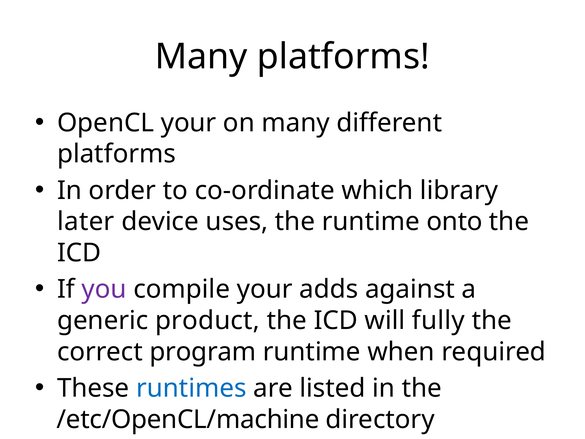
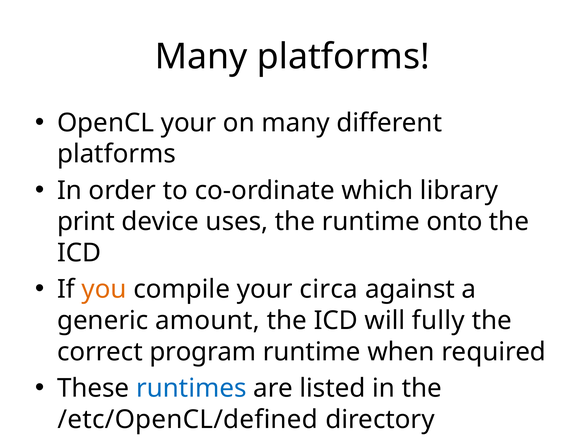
later: later -> print (86, 222)
you colour: purple -> orange (104, 289)
adds: adds -> circa (329, 289)
product: product -> amount (207, 320)
/etc/OpenCL/machine: /etc/OpenCL/machine -> /etc/OpenCL/defined (188, 419)
